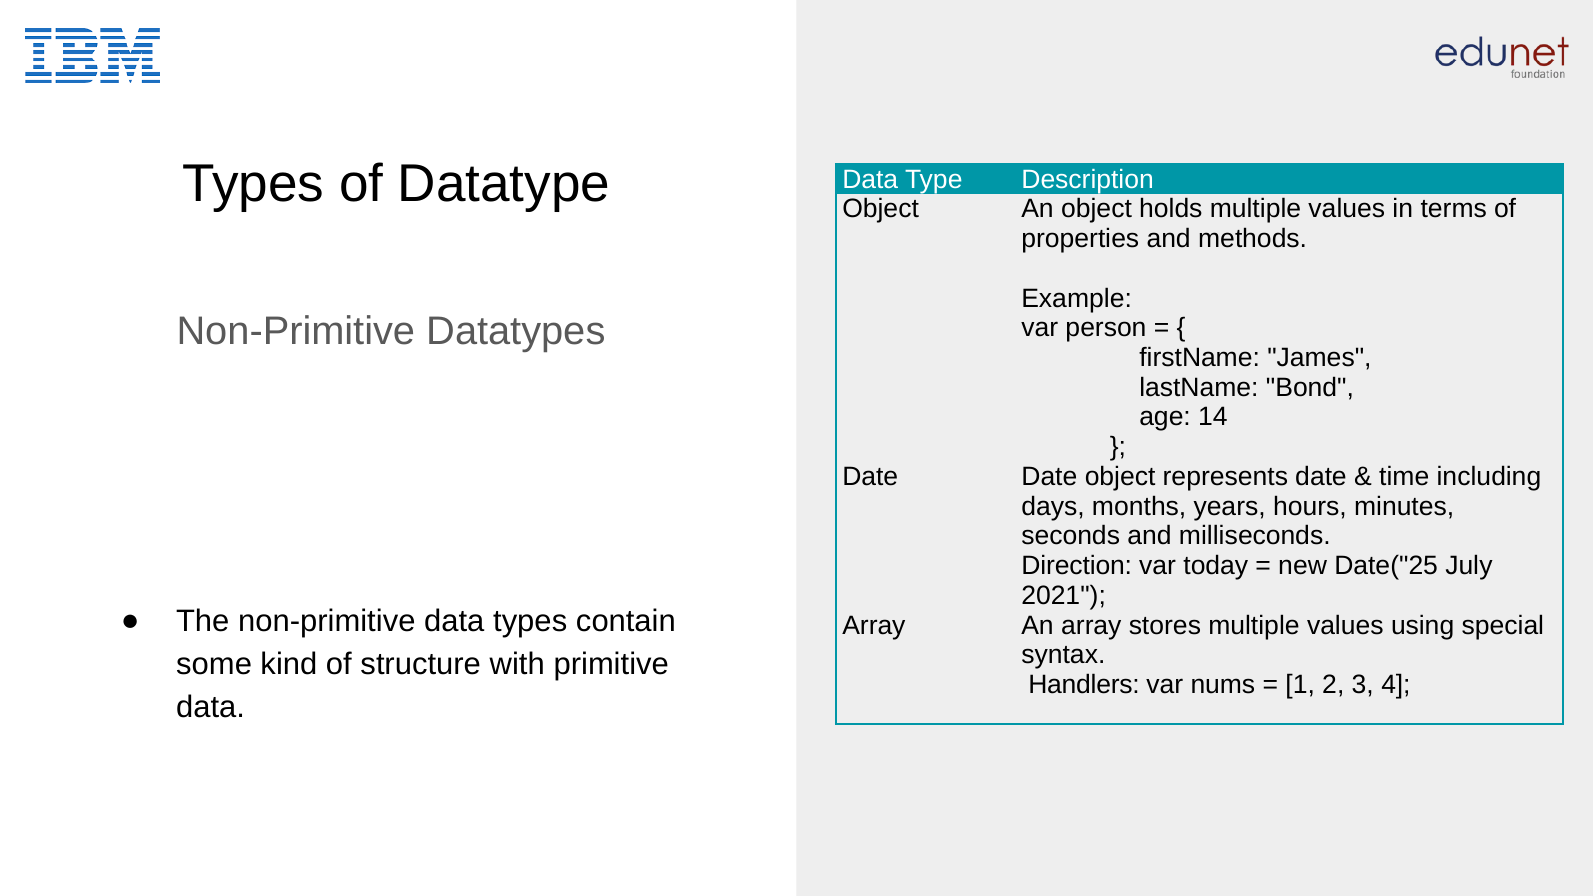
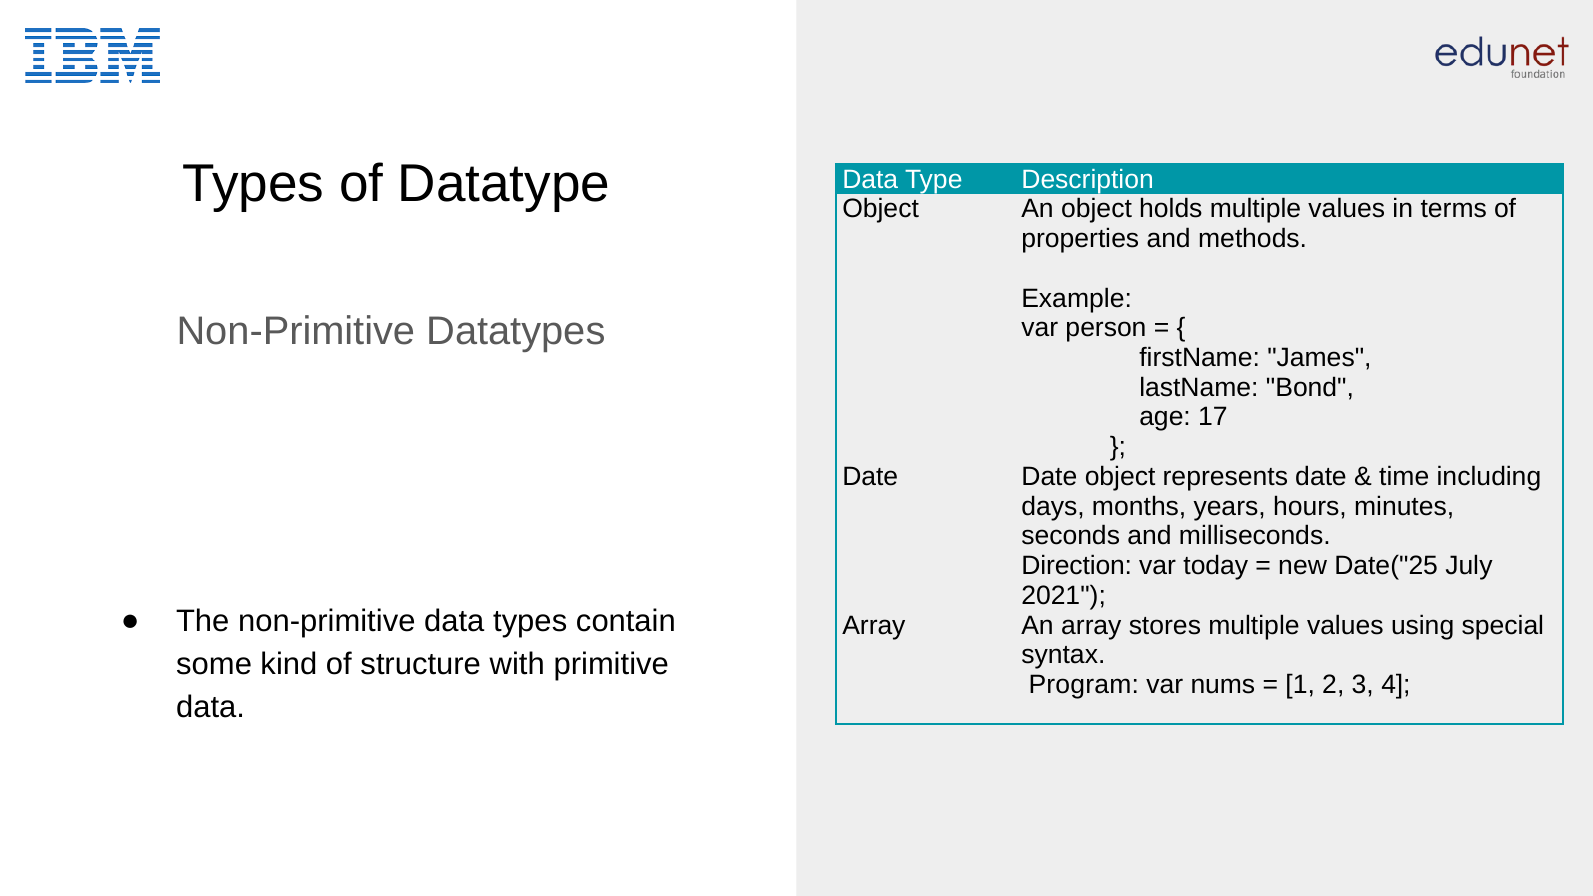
14: 14 -> 17 (1213, 417)
Handlers: Handlers -> Program (1084, 685)
